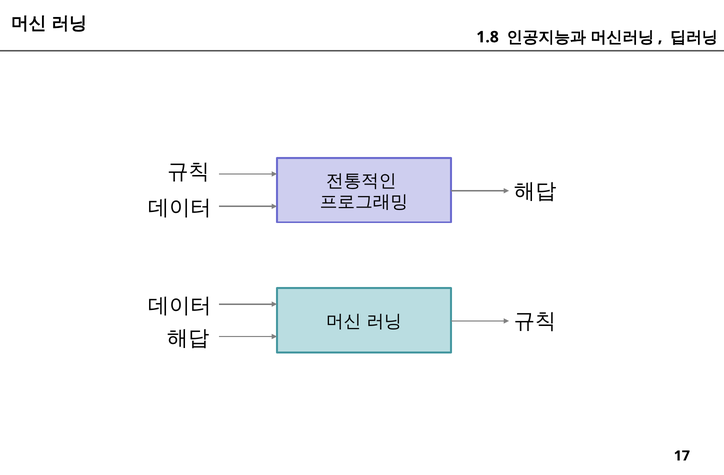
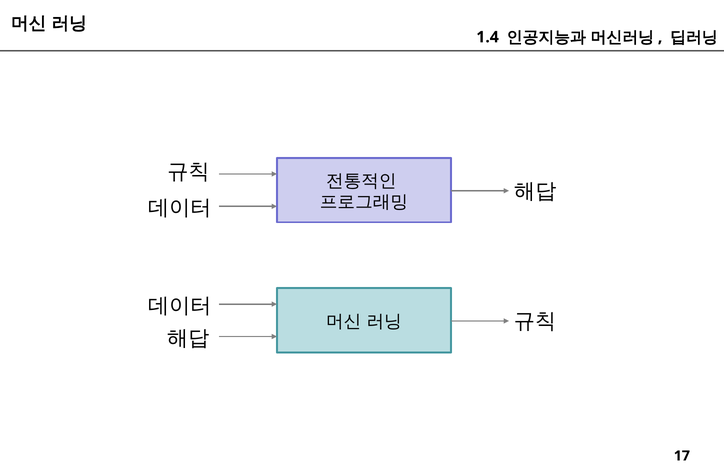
1.8: 1.8 -> 1.4 (488, 37)
